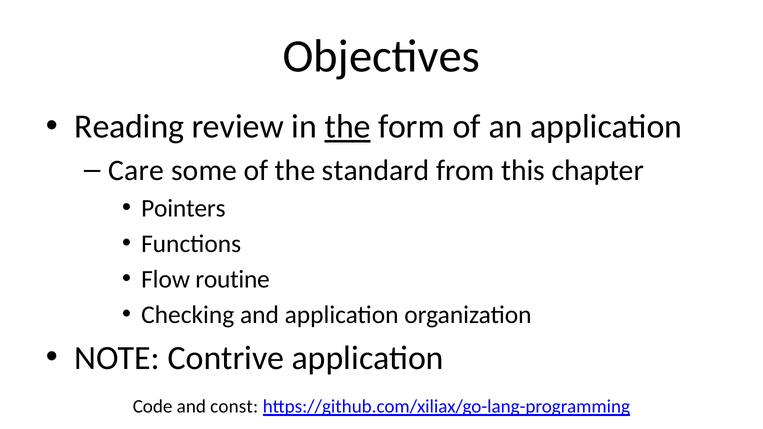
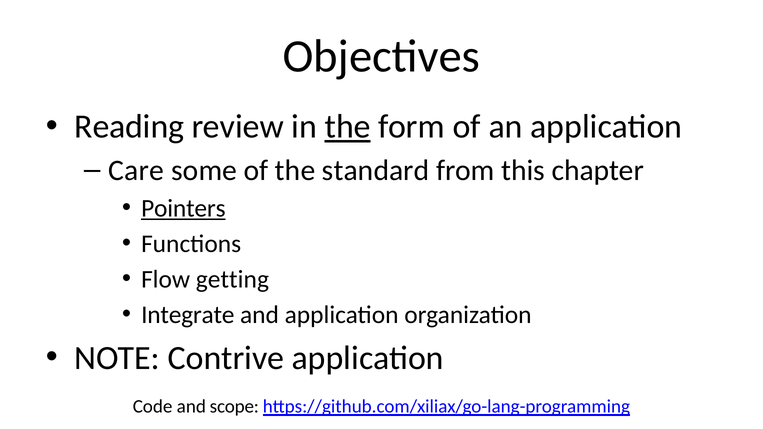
Pointers underline: none -> present (183, 208)
routine: routine -> getting (232, 280)
Checking: Checking -> Integrate (188, 315)
const: const -> scope (234, 407)
